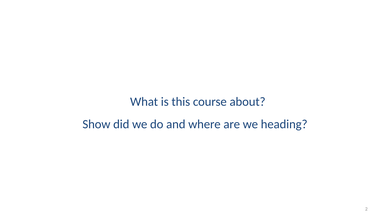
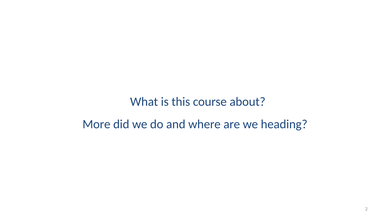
Show: Show -> More (96, 124)
